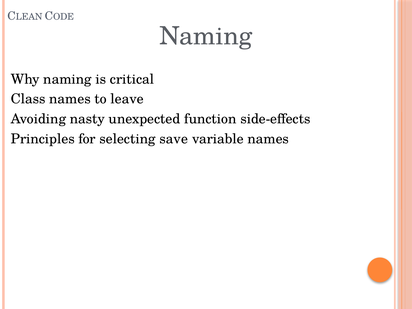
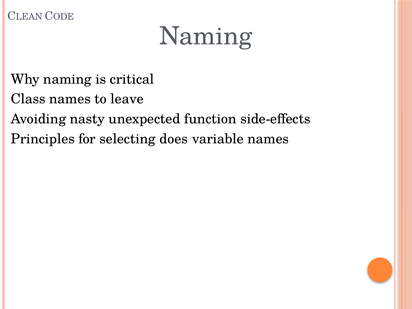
save: save -> does (174, 139)
